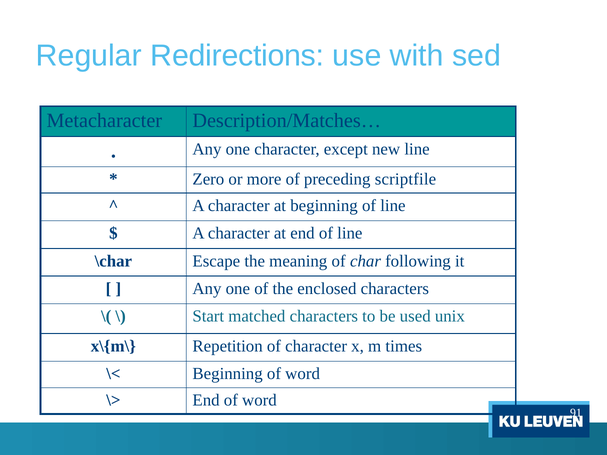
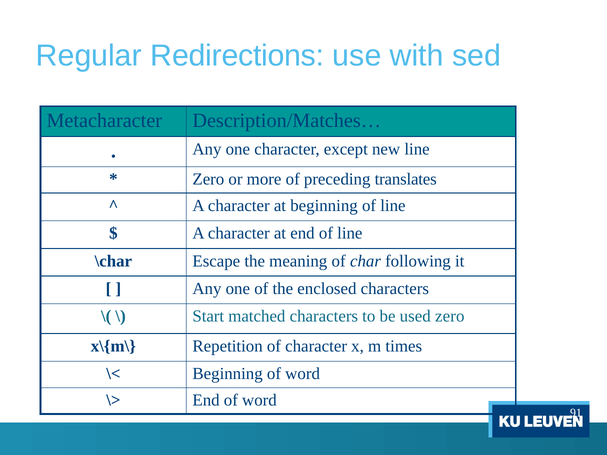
scriptfile: scriptfile -> translates (406, 179)
used unix: unix -> zero (450, 316)
